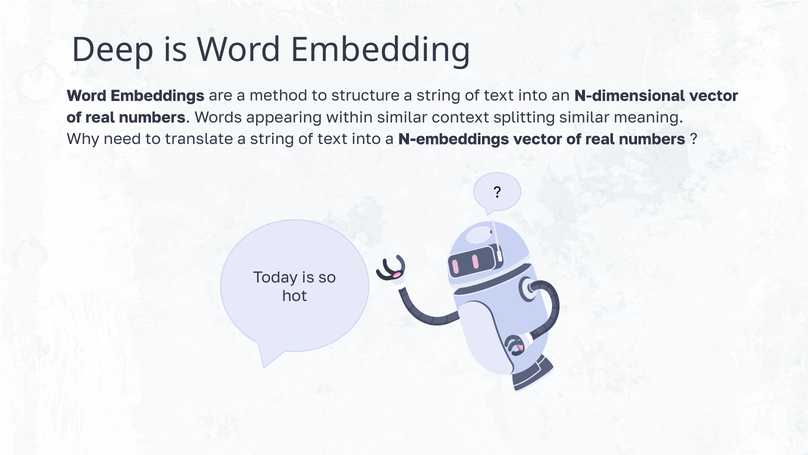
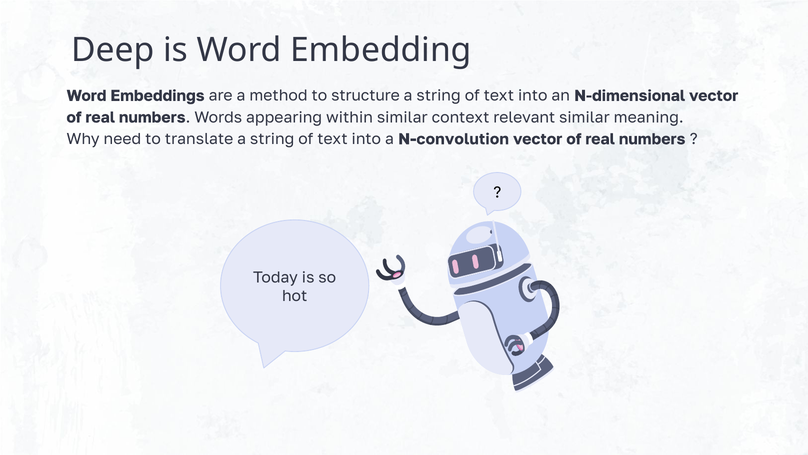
splitting: splitting -> relevant (524, 117)
N-embeddings: N-embeddings -> N-convolution (454, 139)
